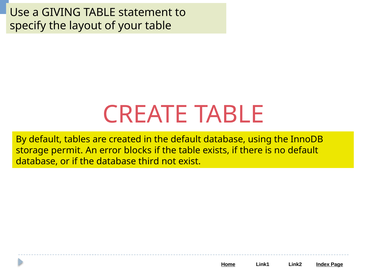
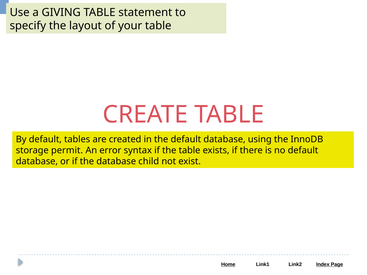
blocks: blocks -> syntax (138, 150)
third: third -> child (149, 161)
